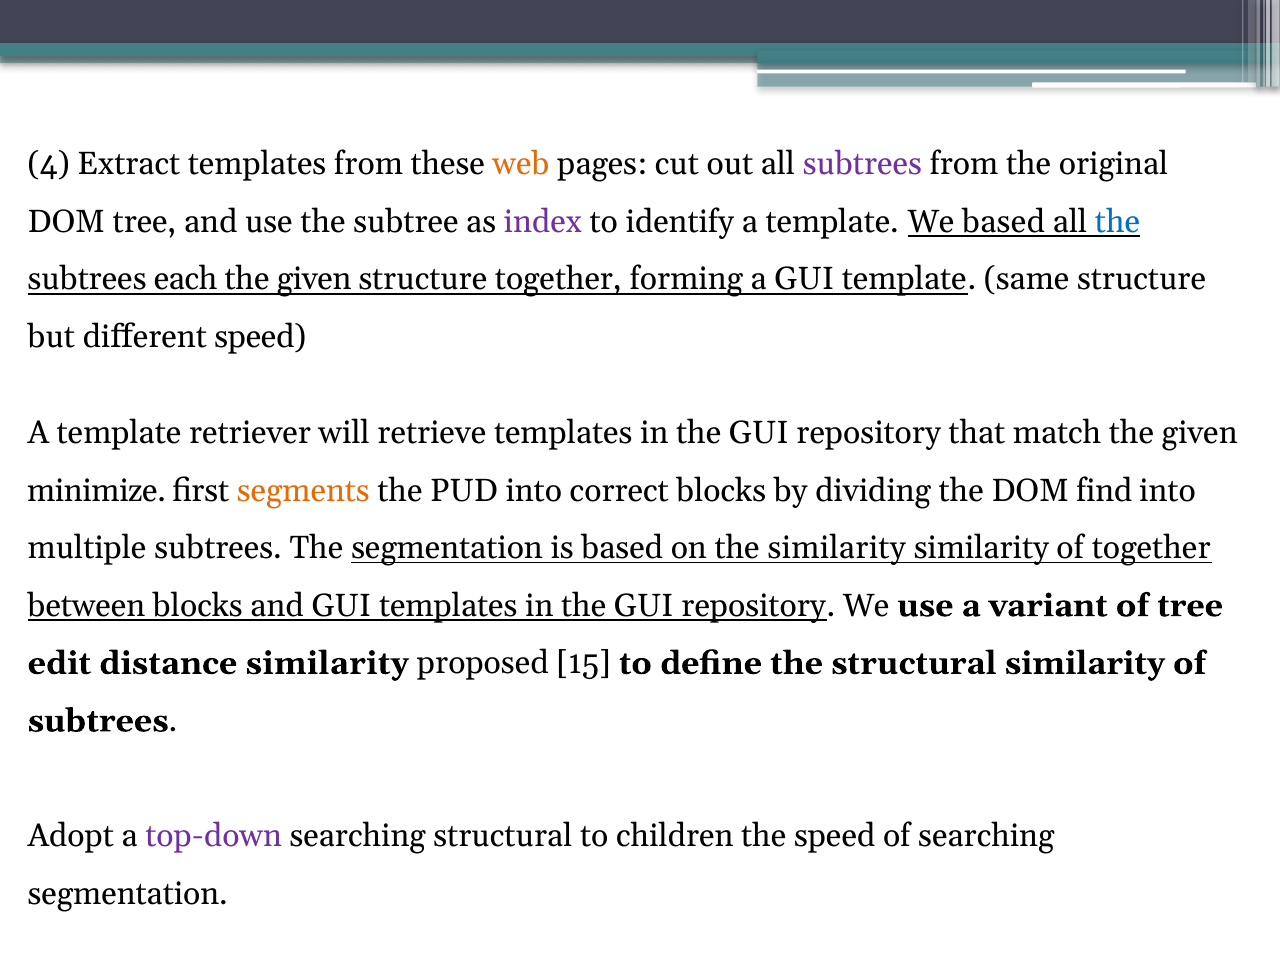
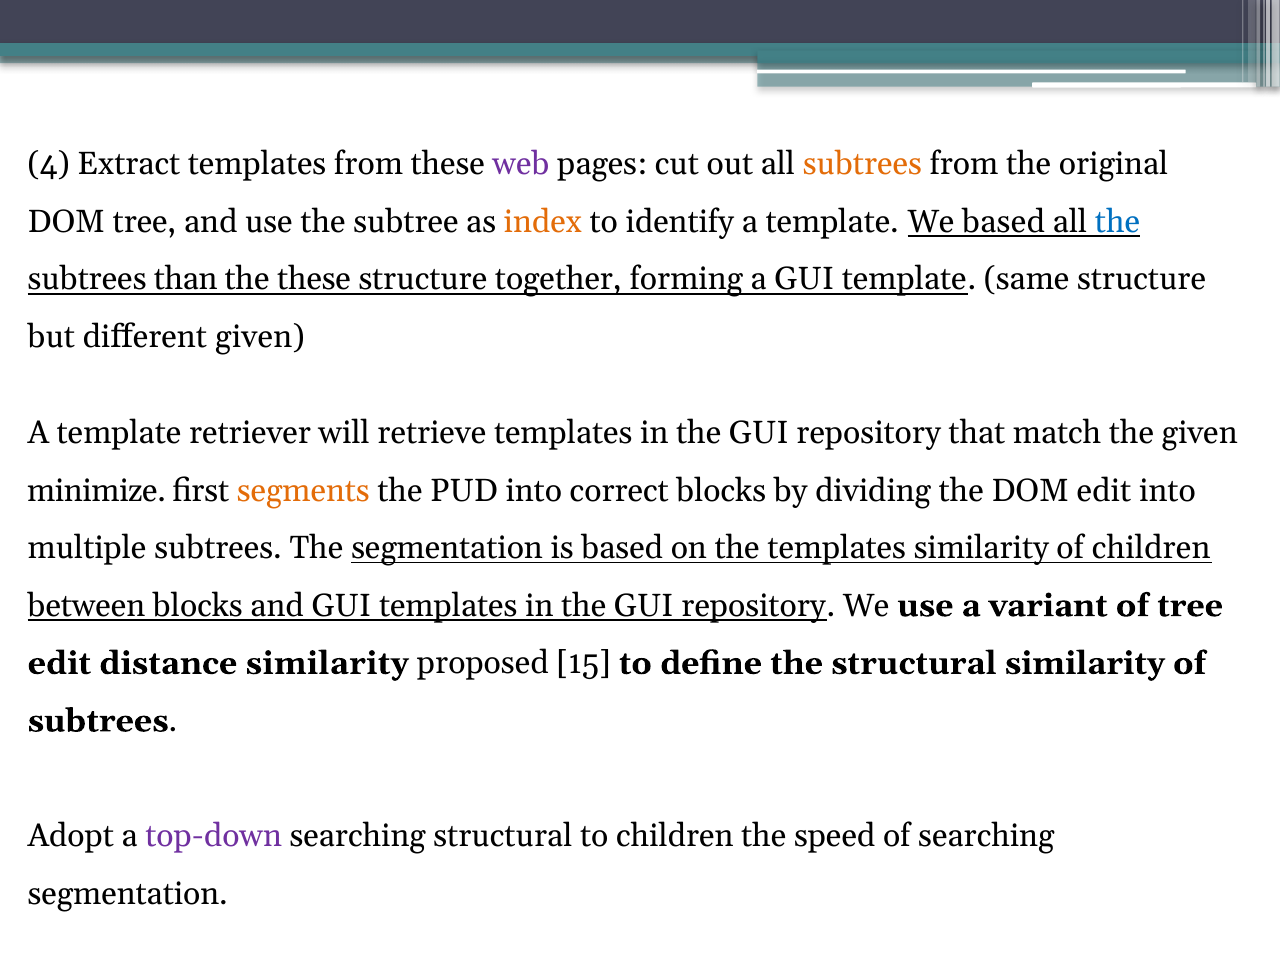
web colour: orange -> purple (521, 164)
subtrees colour: purple -> orange (862, 164)
index colour: purple -> orange (543, 222)
each: each -> than (186, 279)
given: given -> these (314, 279)
speed: speed -> given (260, 337)
DOM find: find -> edit (1104, 490)
the similarity: similarity -> templates (837, 548)
of together: together -> children (1151, 548)
